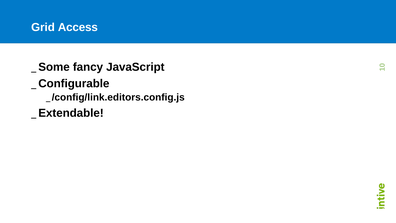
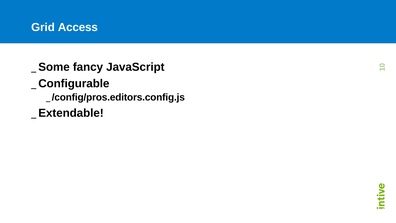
/config/link.editors.config.js: /config/link.editors.config.js -> /config/pros.editors.config.js (118, 97)
